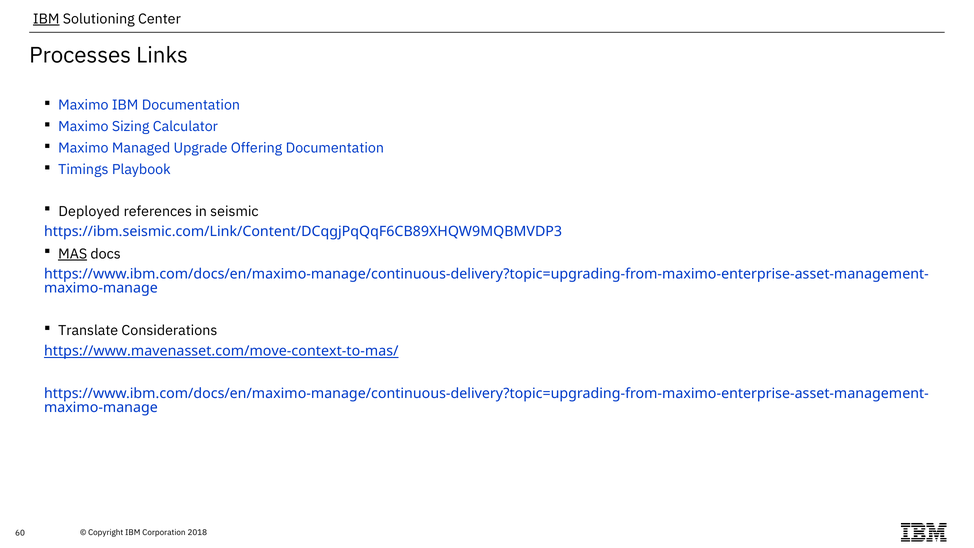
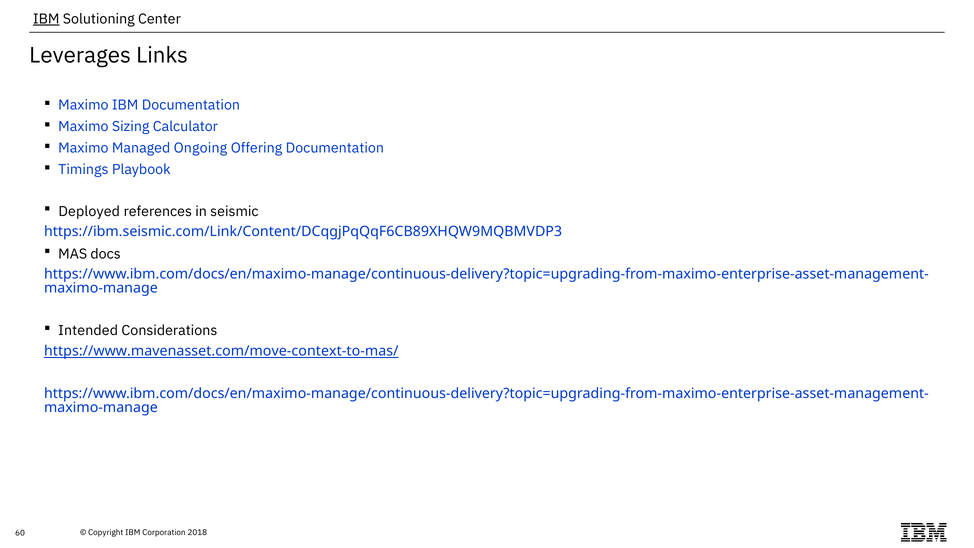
Processes: Processes -> Leverages (80, 55)
Upgrade: Upgrade -> Ongoing (200, 148)
MAS underline: present -> none (73, 254)
Translate: Translate -> Intended (88, 331)
